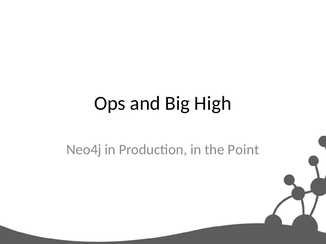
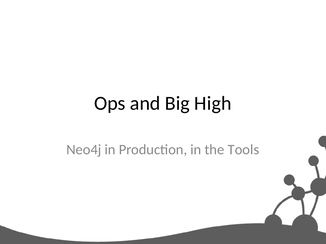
Point: Point -> Tools (243, 150)
